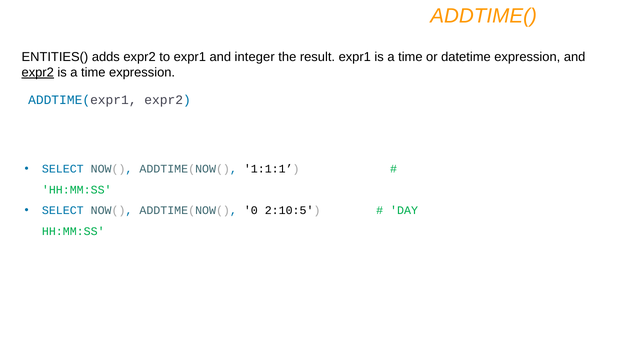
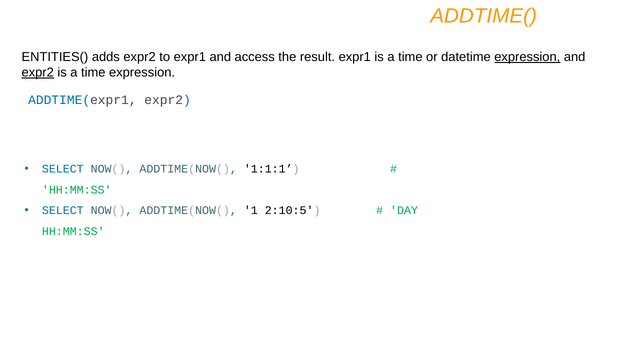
integer: integer -> access (255, 57)
expression underline: none -> present (527, 57)
0: 0 -> 1 (251, 211)
